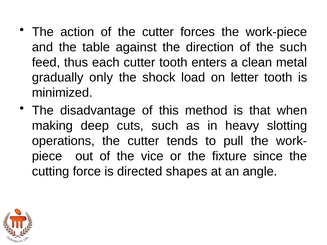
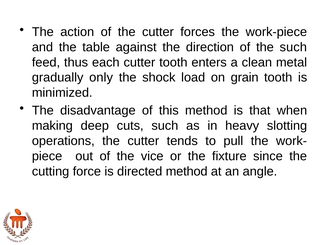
letter: letter -> grain (245, 78)
directed shapes: shapes -> method (187, 172)
